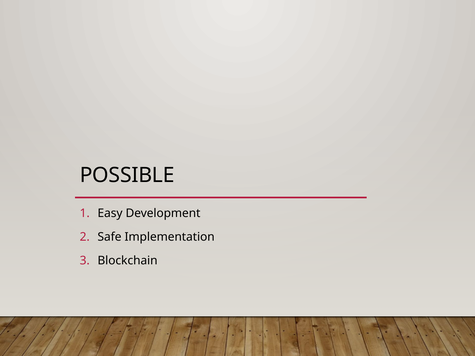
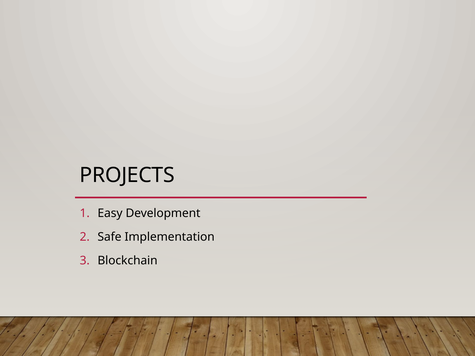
POSSIBLE: POSSIBLE -> PROJECTS (127, 175)
